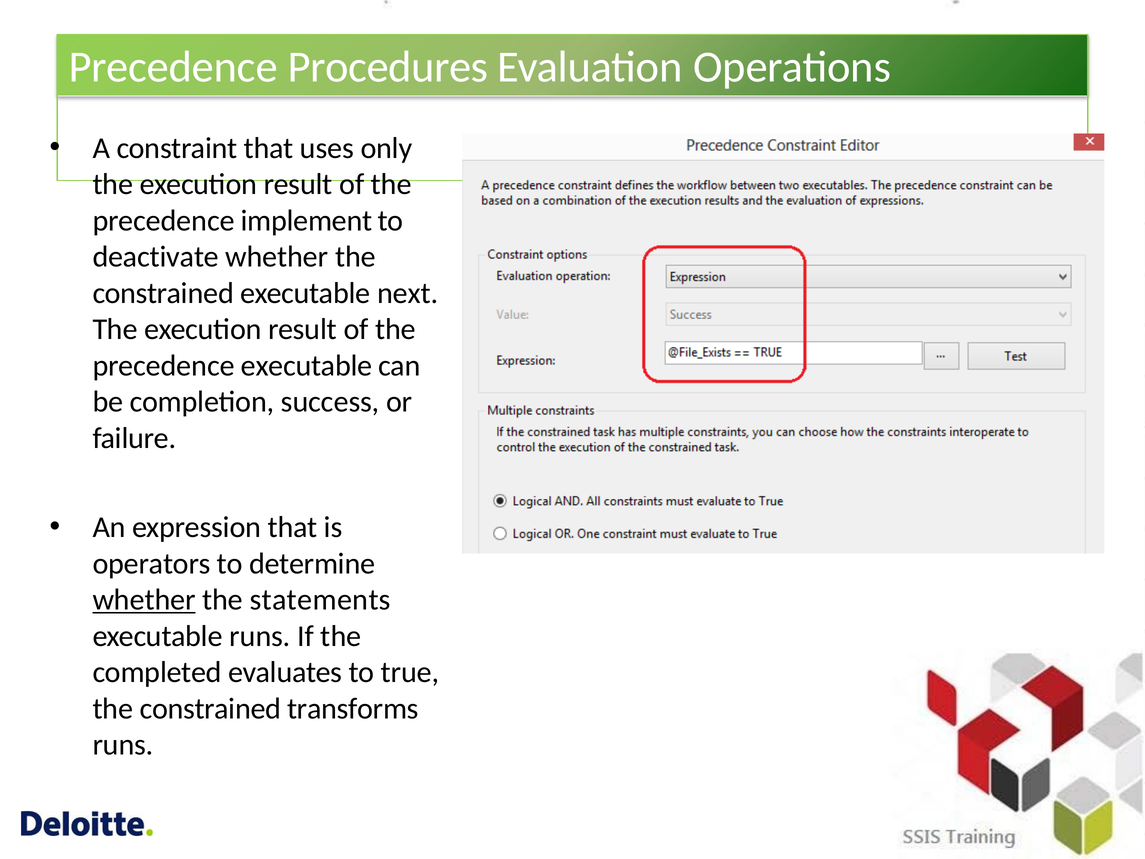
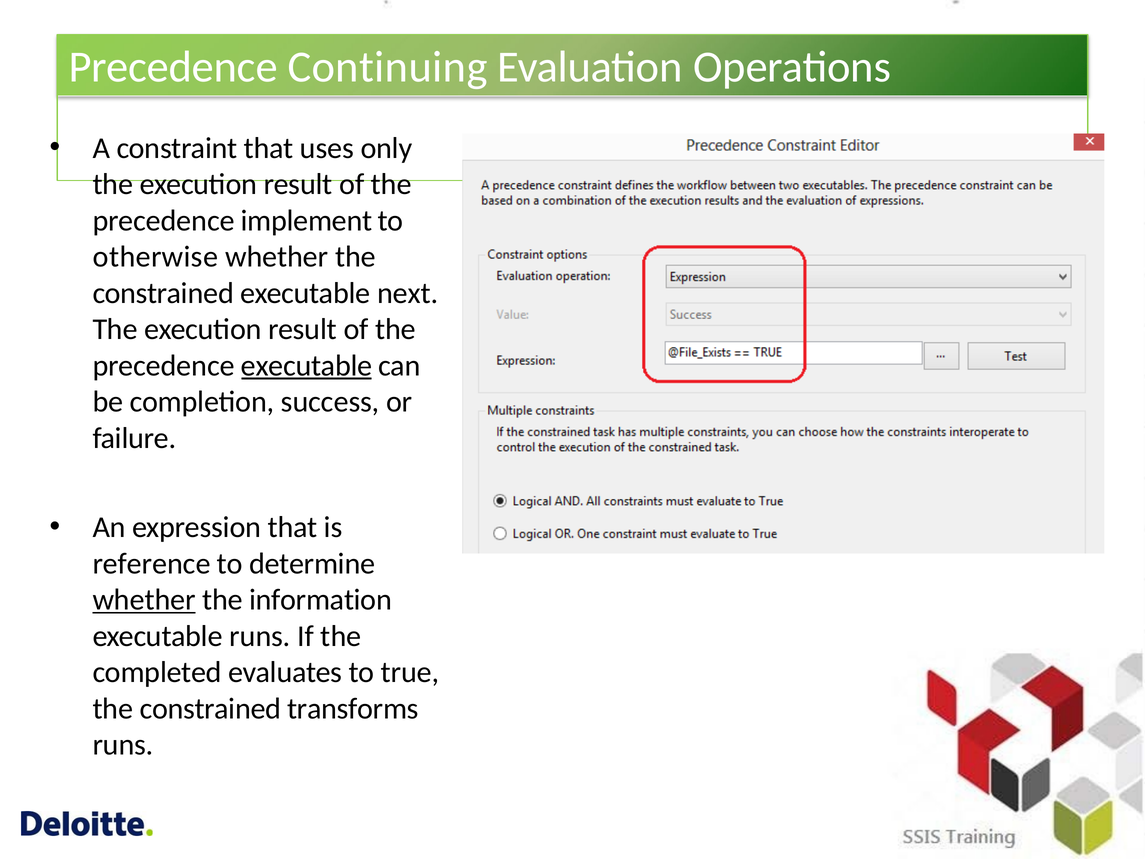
Procedures: Procedures -> Continuing (388, 67)
deactivate: deactivate -> otherwise (156, 257)
executable underline: none -> present (307, 365)
operators: operators -> reference (152, 563)
statements: statements -> information (321, 600)
